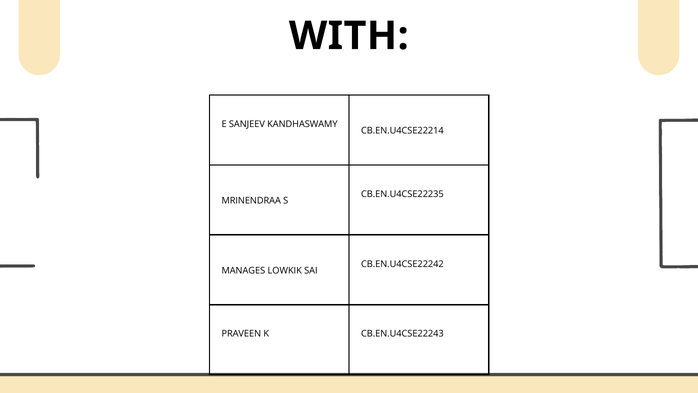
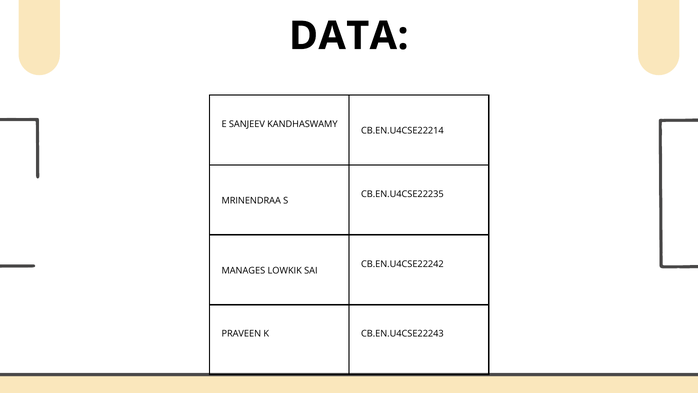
WITH: WITH -> DATA (349, 36)
